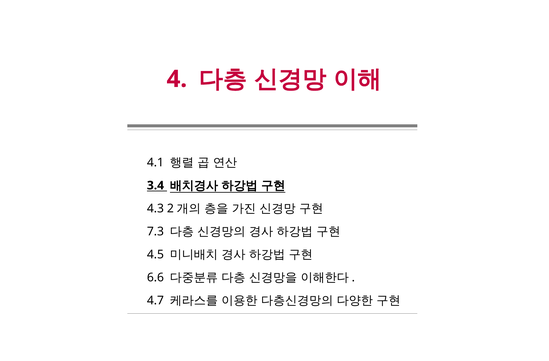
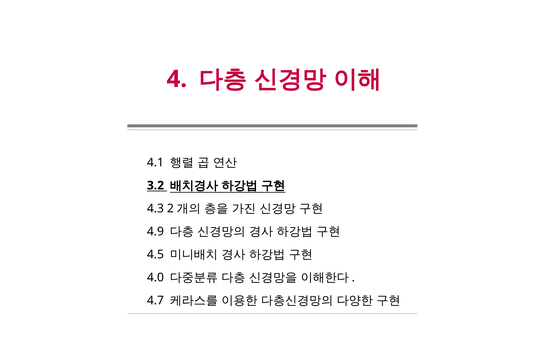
3.4: 3.4 -> 3.2 (155, 185)
7.3: 7.3 -> 4.9 (155, 231)
6.6: 6.6 -> 4.0 (155, 277)
